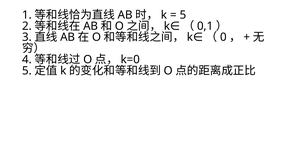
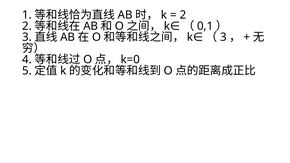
5: 5 -> 2 (183, 15)
0: 0 -> 3 (223, 37)
